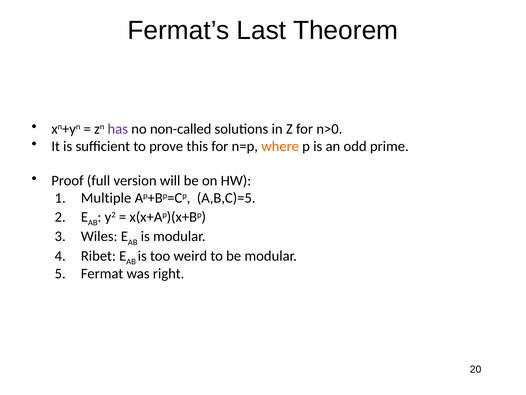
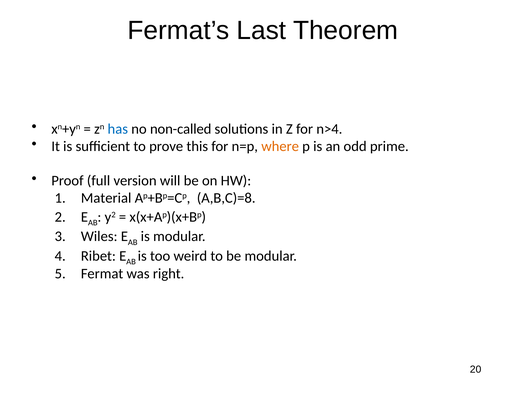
has colour: purple -> blue (118, 129)
n>0: n>0 -> n>4 (329, 129)
Multiple: Multiple -> Material (106, 198)
A,B,C)=5: A,B,C)=5 -> A,B,C)=8 (226, 198)
